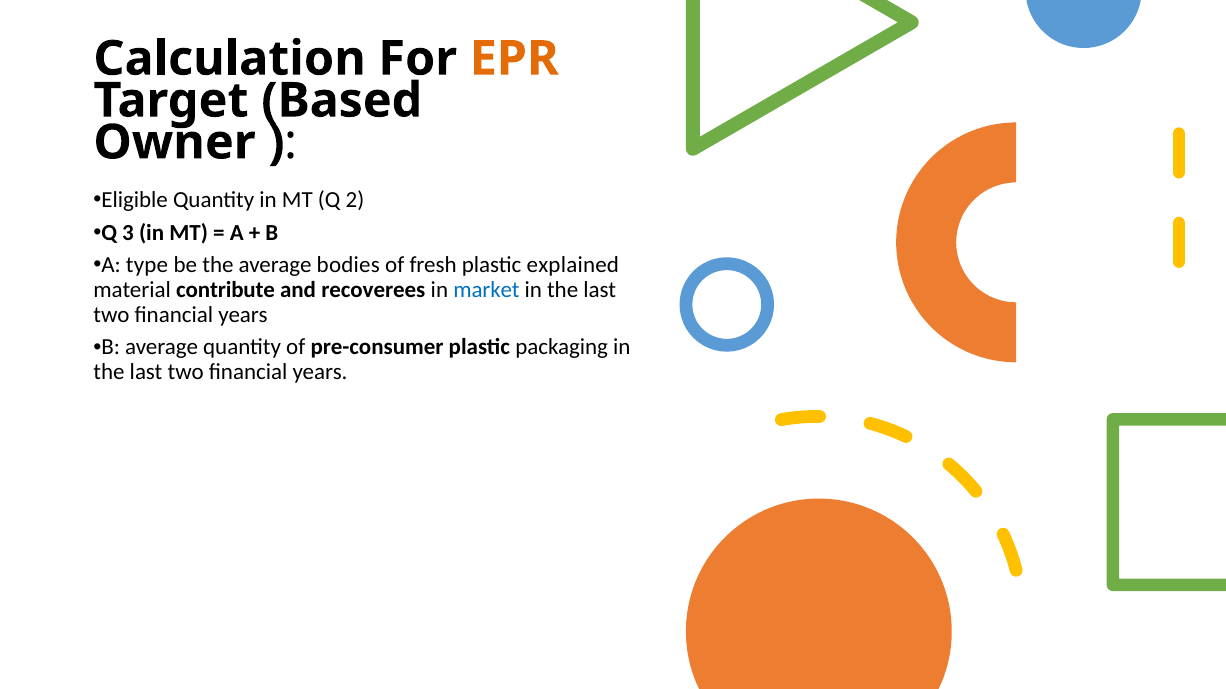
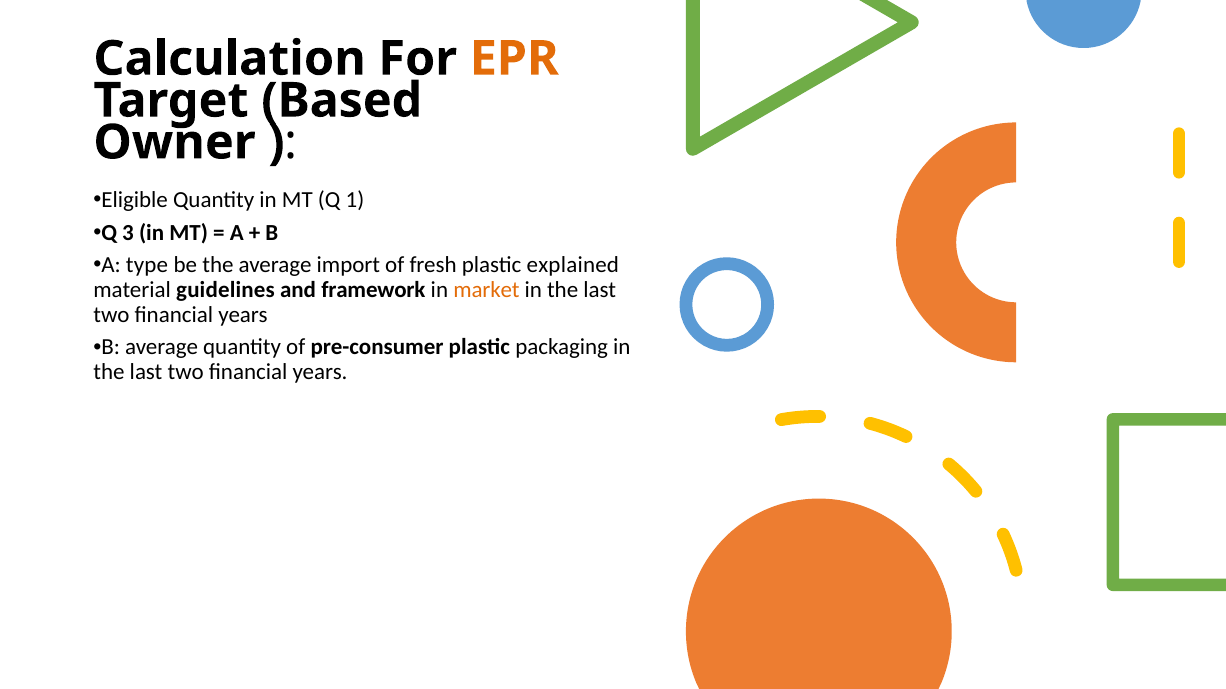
2: 2 -> 1 (355, 200)
bodies: bodies -> import (348, 265)
contribute: contribute -> guidelines (225, 290)
recoverees: recoverees -> framework (373, 290)
market colour: blue -> orange (486, 290)
